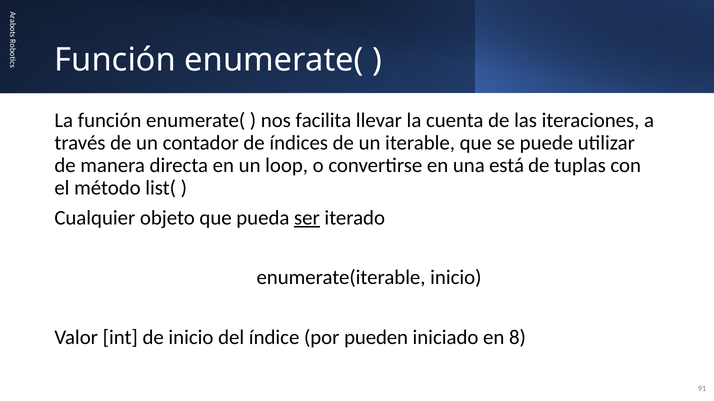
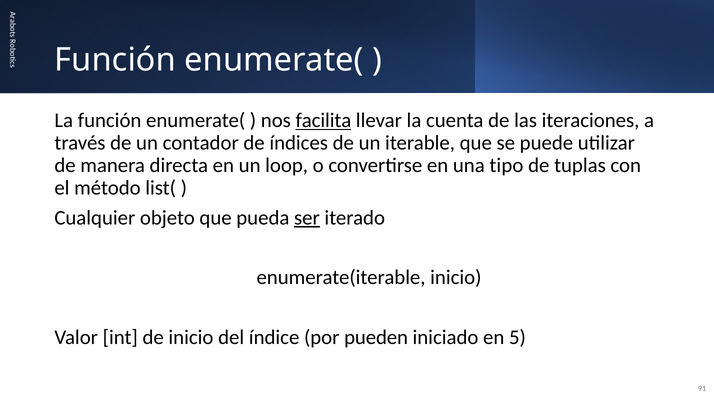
facilita underline: none -> present (323, 121)
está: está -> tipo (506, 166)
8: 8 -> 5 (517, 338)
